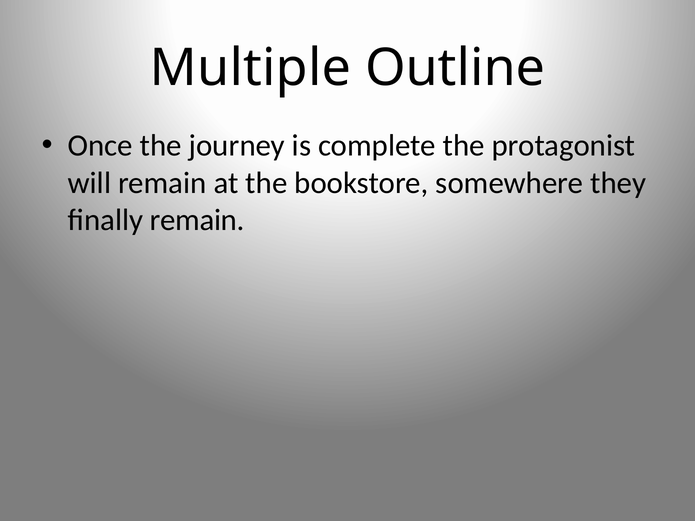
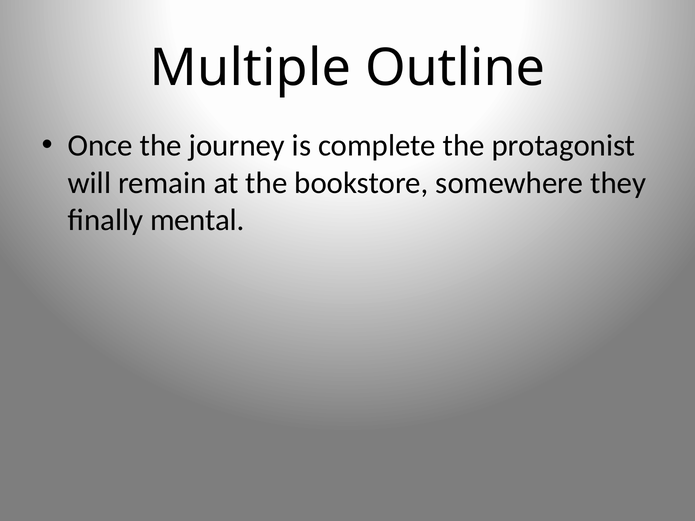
finally remain: remain -> mental (197, 220)
